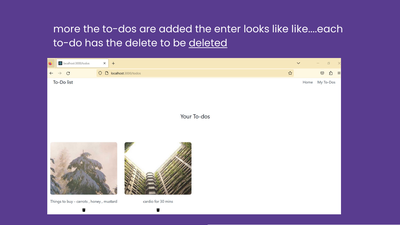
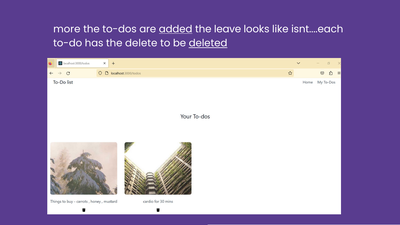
added underline: none -> present (176, 29)
enter: enter -> leave (228, 29)
like....each: like....each -> isnt....each (317, 29)
